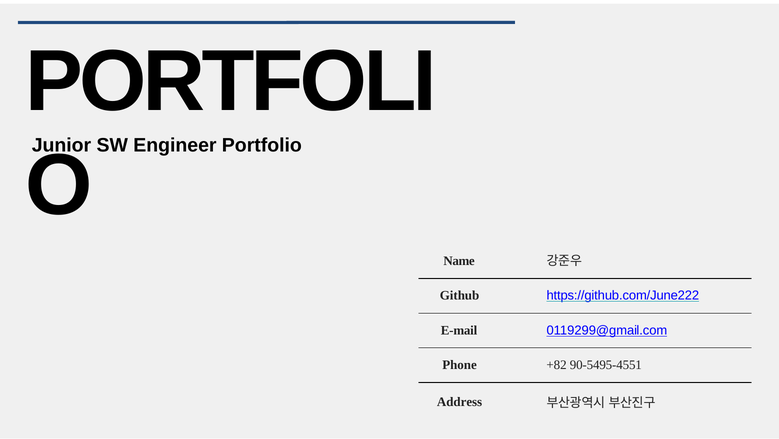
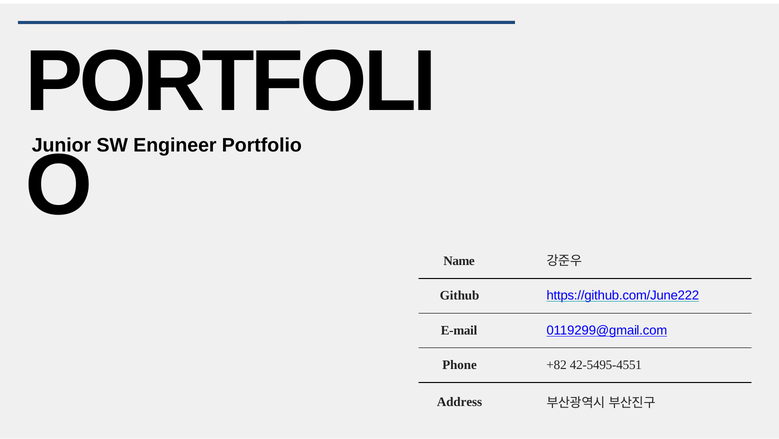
90-5495-4551: 90-5495-4551 -> 42-5495-4551 (606, 365)
